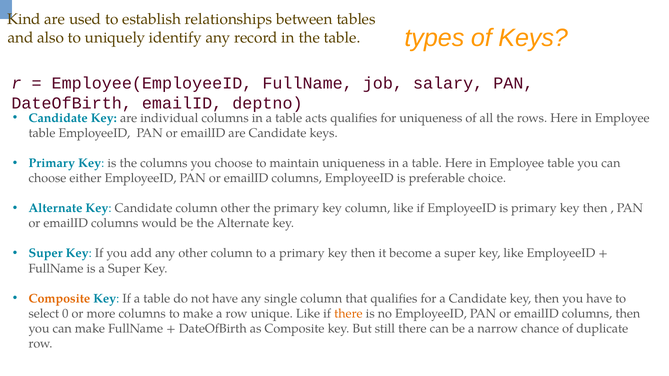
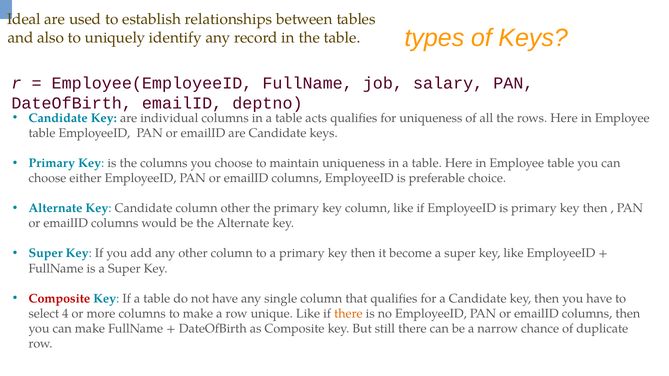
Kind: Kind -> Ideal (24, 19)
Composite colour: orange -> red (59, 299)
0: 0 -> 4 (65, 314)
